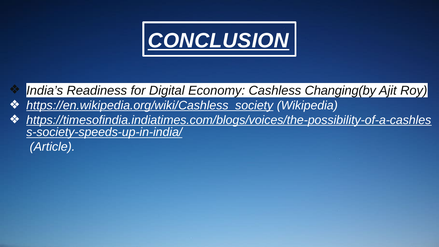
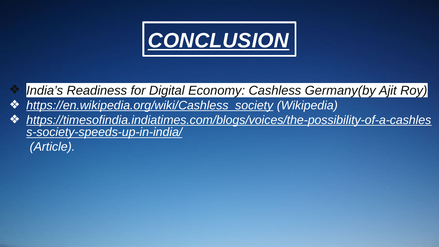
Changing(by: Changing(by -> Germany(by (340, 90)
